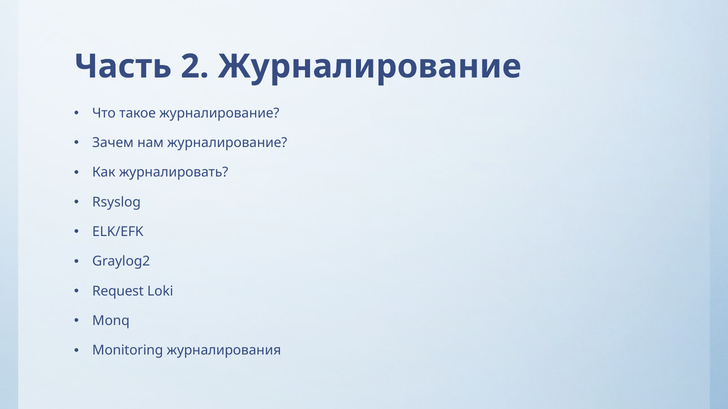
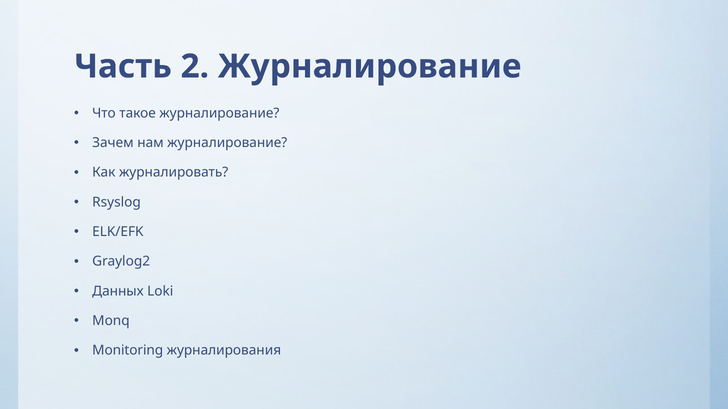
Request: Request -> Данных (118, 292)
